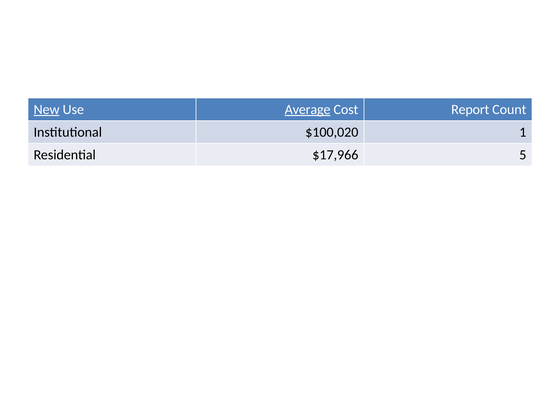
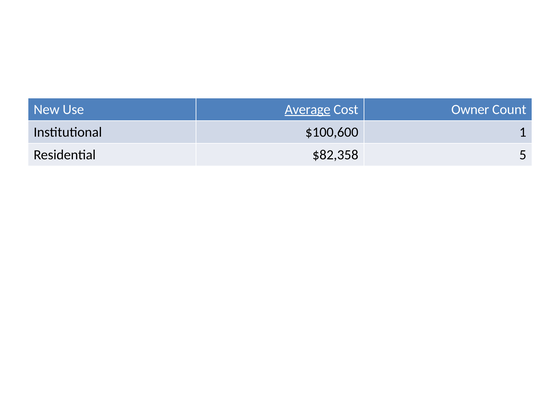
New underline: present -> none (47, 110)
Report: Report -> Owner (470, 110)
$100,020: $100,020 -> $100,600 (332, 132)
$17,966: $17,966 -> $82,358 (335, 155)
